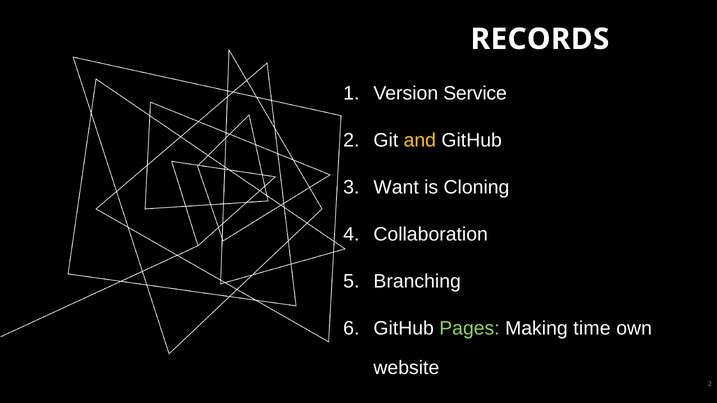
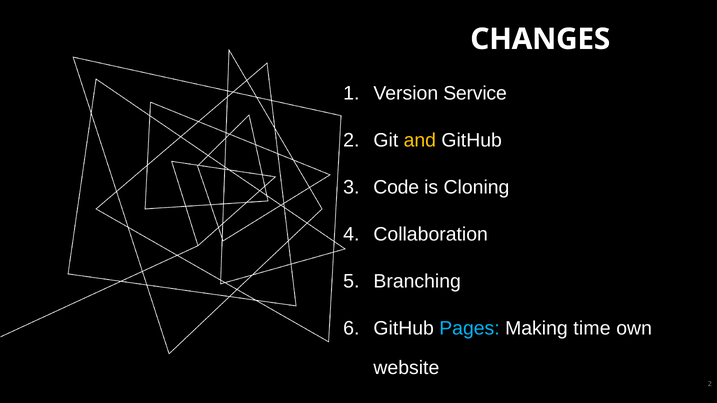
RECORDS: RECORDS -> CHANGES (540, 39)
Want: Want -> Code (396, 187)
Pages colour: light green -> light blue (469, 329)
